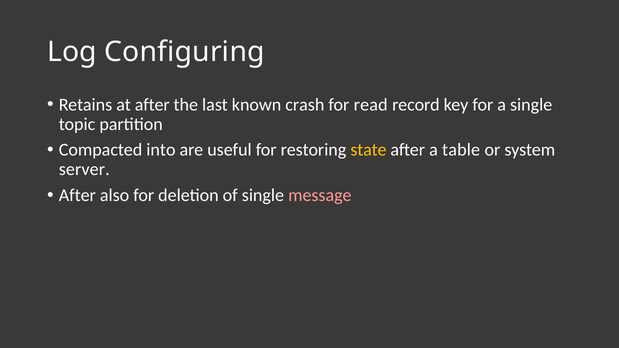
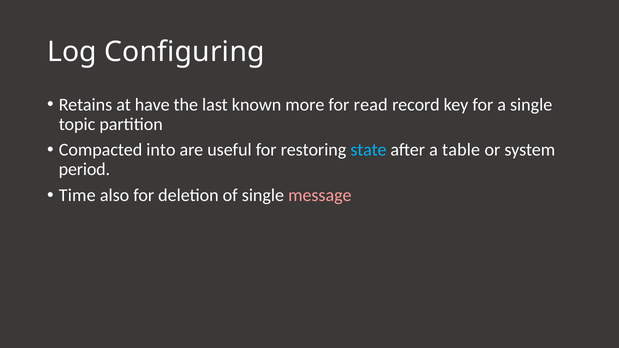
at after: after -> have (152, 105)
crash: crash -> more (305, 105)
state colour: yellow -> light blue (368, 150)
server: server -> period (84, 170)
After: After -> Time (77, 196)
